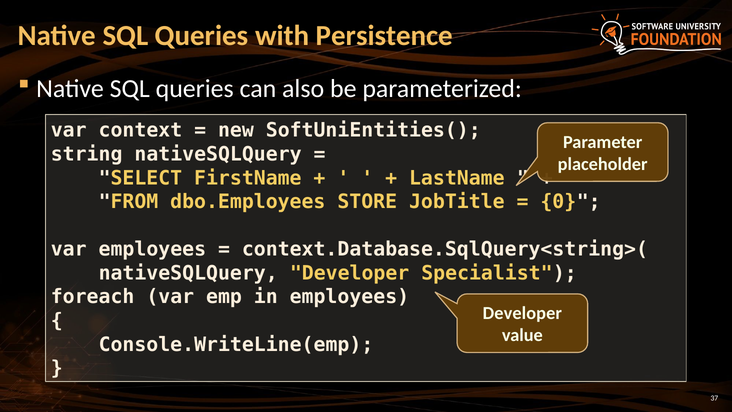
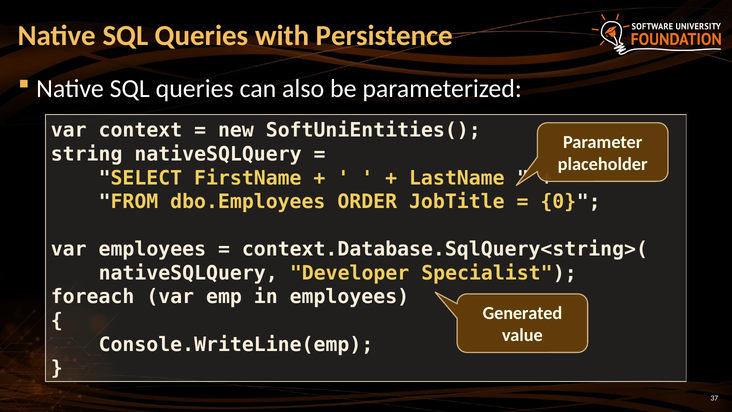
STORE: STORE -> ORDER (367, 202)
Developer: Developer -> Generated (522, 313)
